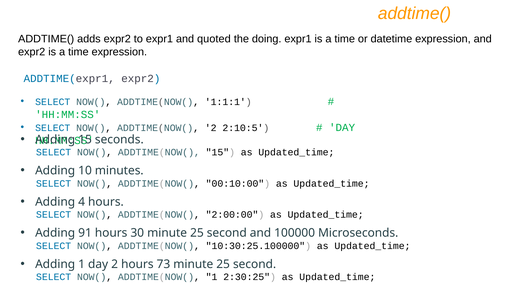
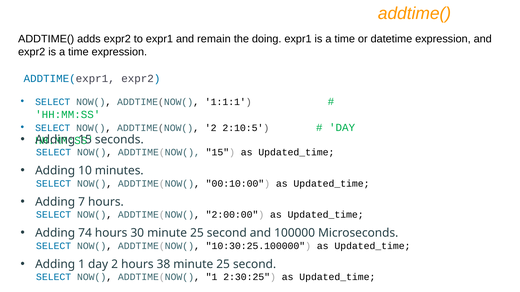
quoted: quoted -> remain (214, 39)
4: 4 -> 7 (82, 202)
91: 91 -> 74 (85, 233)
73: 73 -> 38 (163, 265)
